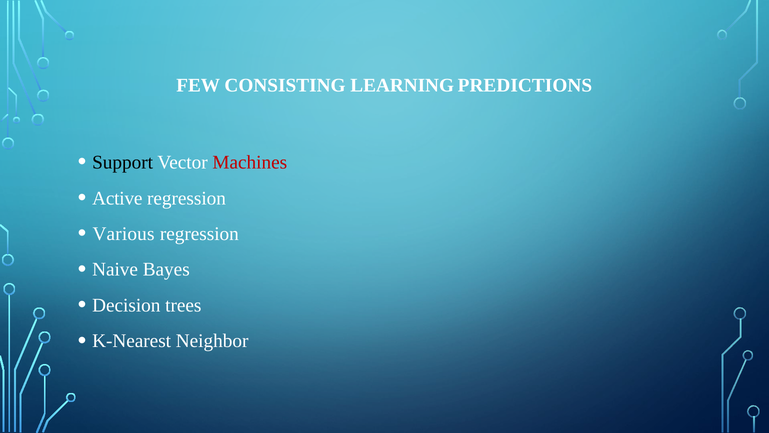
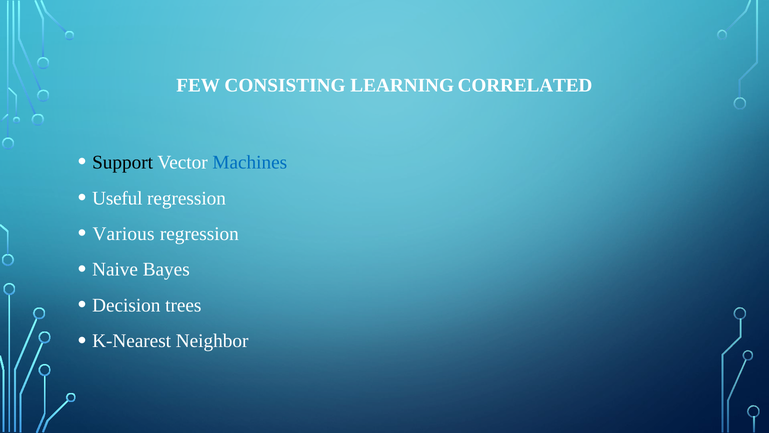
PREDICTIONS: PREDICTIONS -> CORRELATED (525, 86)
Machines colour: red -> blue (250, 162)
Active: Active -> Useful (117, 198)
